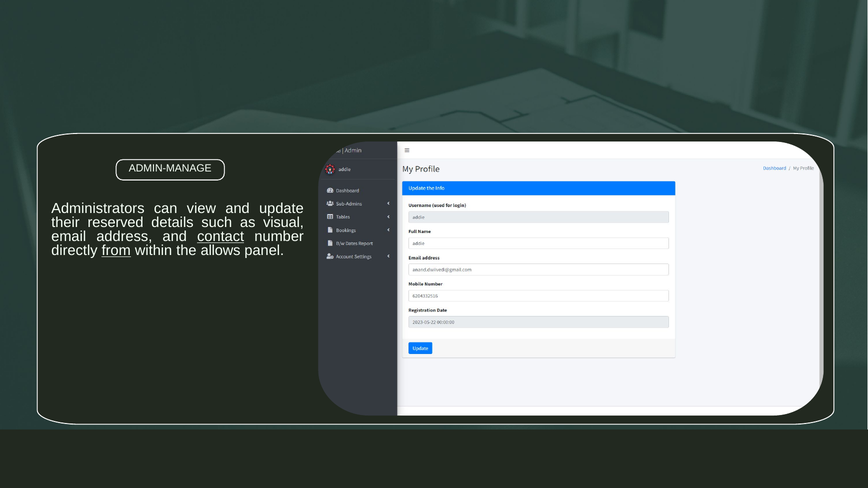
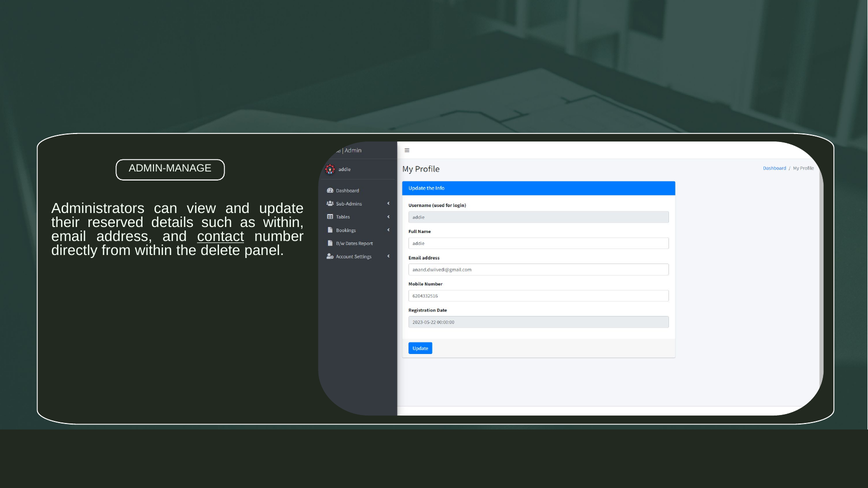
as visual: visual -> within (283, 223)
from underline: present -> none (116, 251)
allows: allows -> delete (220, 251)
